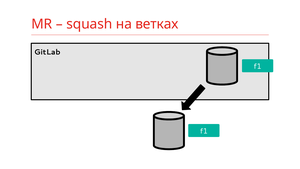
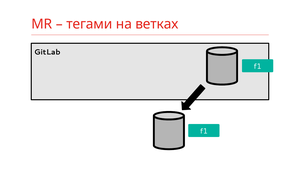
squash: squash -> тегами (89, 24)
